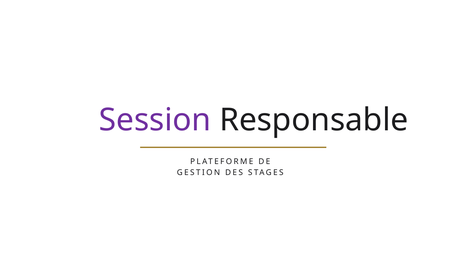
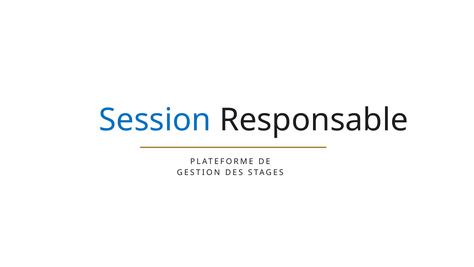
Session colour: purple -> blue (155, 120)
